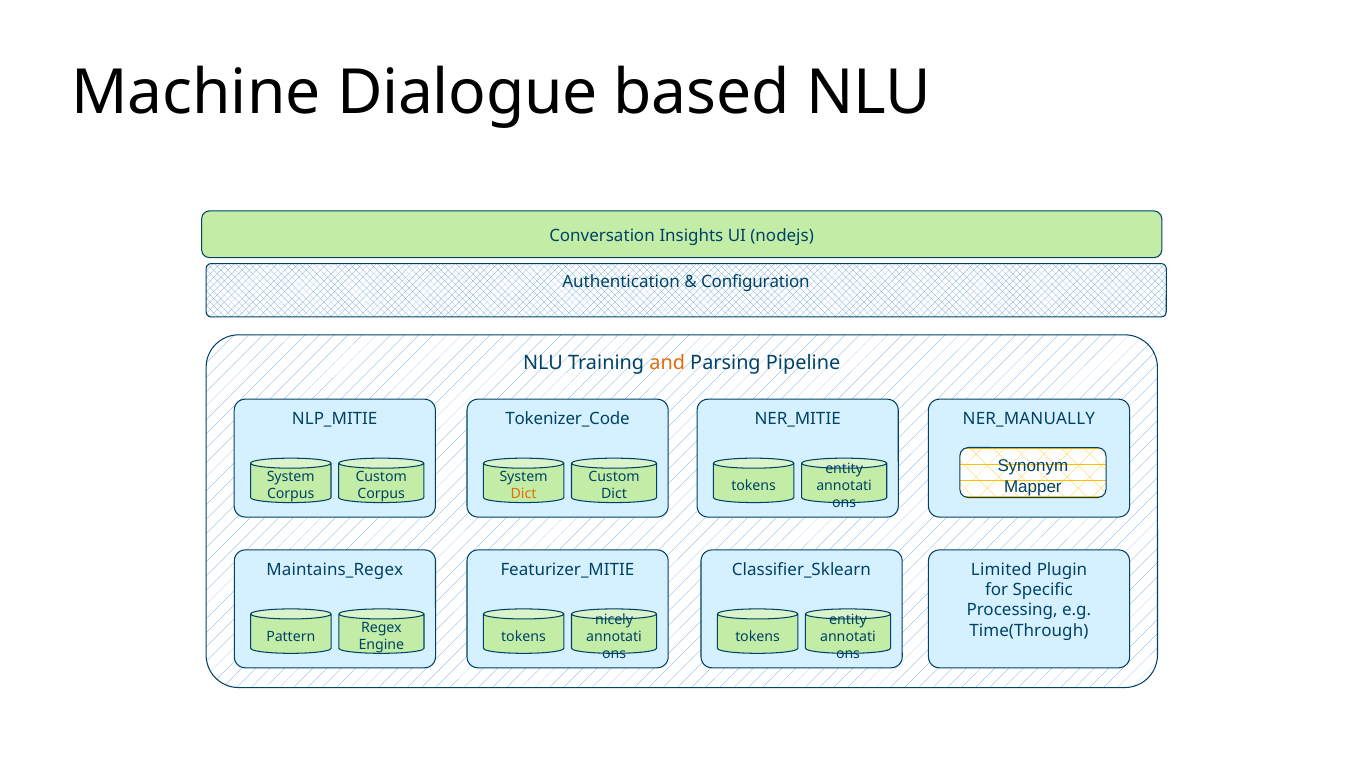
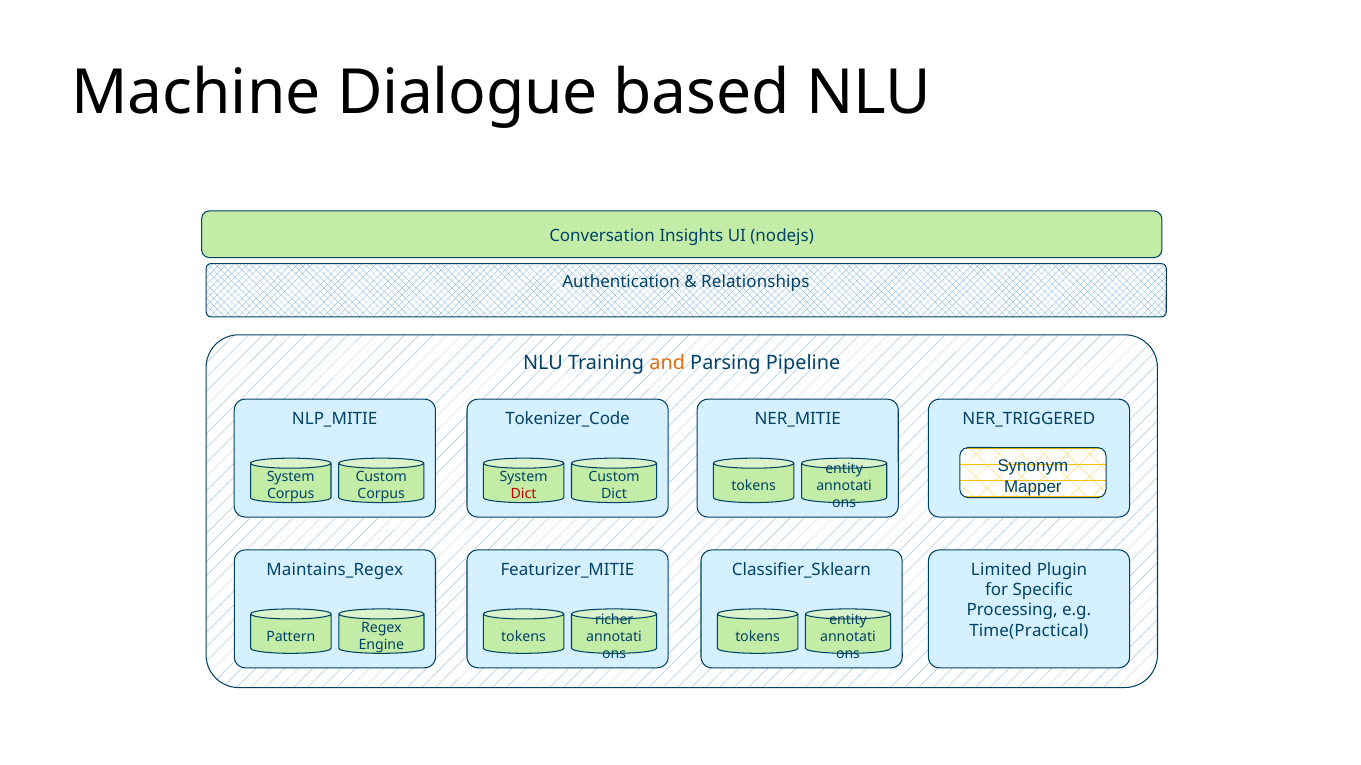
Configuration: Configuration -> Relationships (755, 282)
NER_MANUALLY: NER_MANUALLY -> NER_TRIGGERED (1029, 419)
Dict colour: orange -> red (524, 494)
nicely: nicely -> richer (614, 620)
Time(Through: Time(Through -> Time(Practical (1029, 631)
